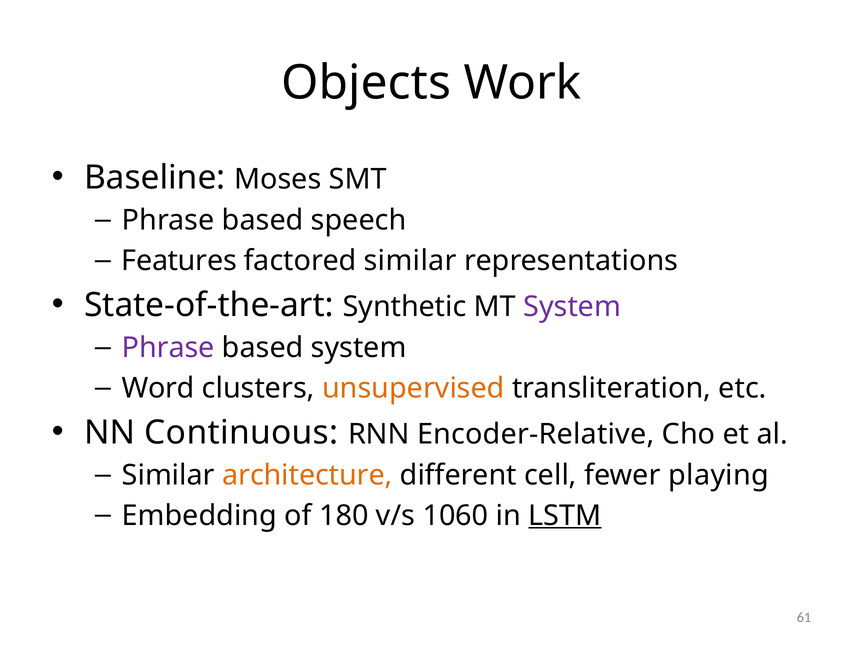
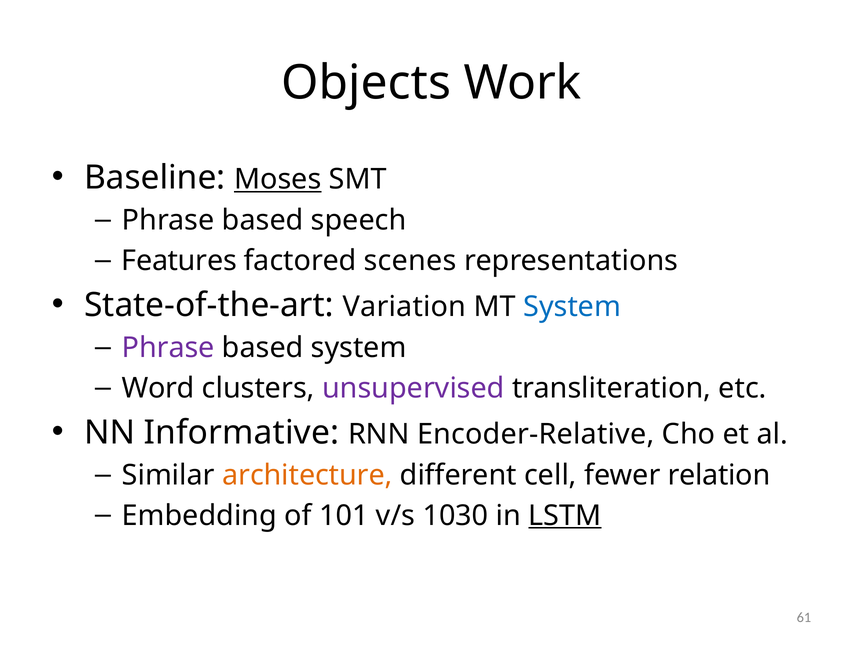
Moses underline: none -> present (278, 179)
factored similar: similar -> scenes (410, 261)
Synthetic: Synthetic -> Variation (404, 307)
System colour: purple -> blue (572, 307)
unsupervised colour: orange -> purple (413, 388)
Continuous: Continuous -> Informative (241, 433)
playing: playing -> relation (719, 475)
180: 180 -> 101 (344, 516)
1060: 1060 -> 1030 (455, 516)
